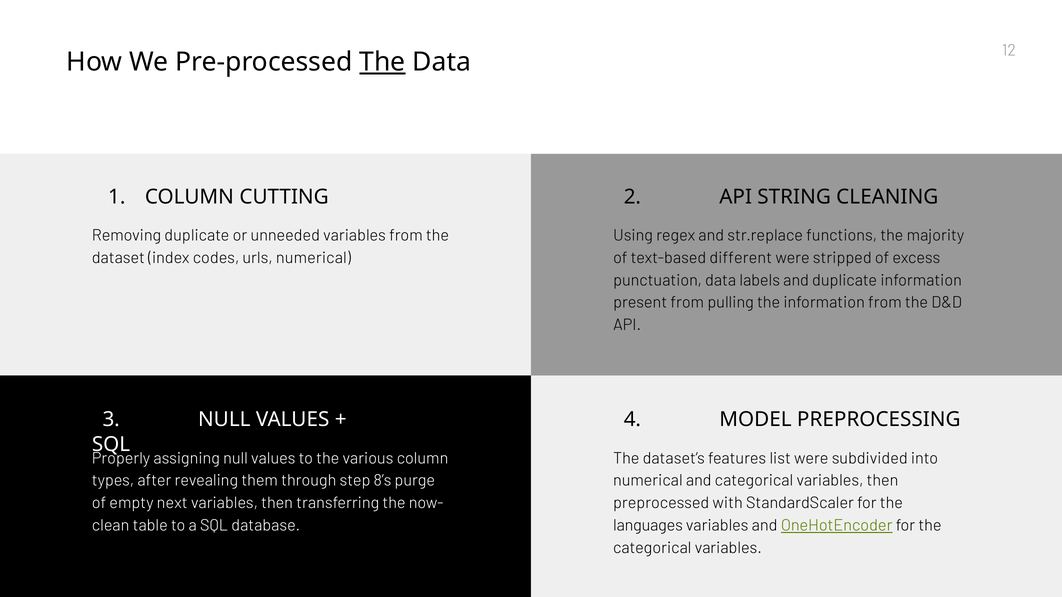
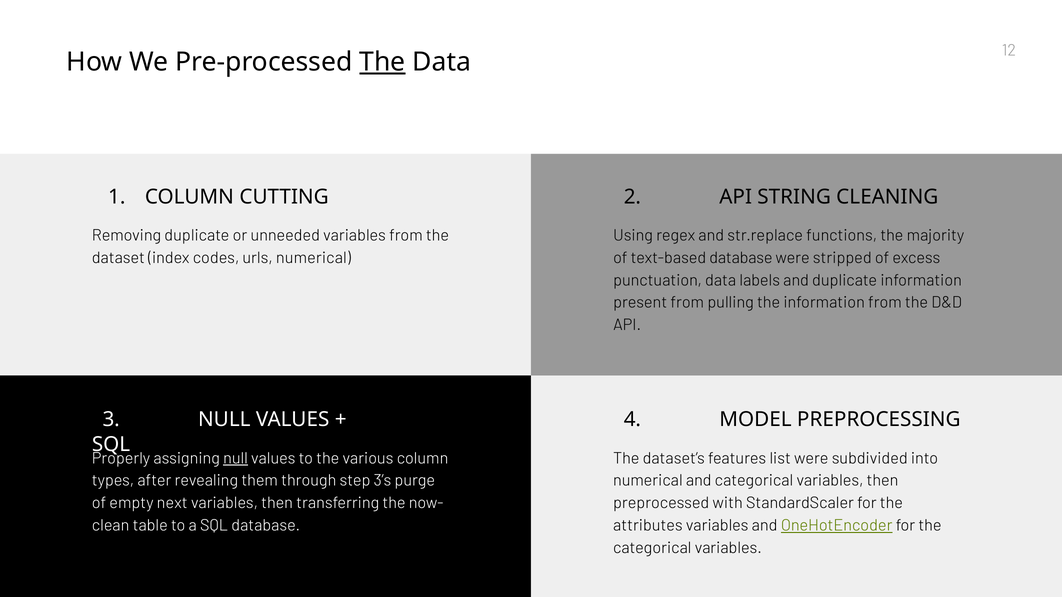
text-based different: different -> database (741, 258)
null underline: none -> present (236, 459)
8’s: 8’s -> 3’s (382, 481)
languages: languages -> attributes (648, 526)
